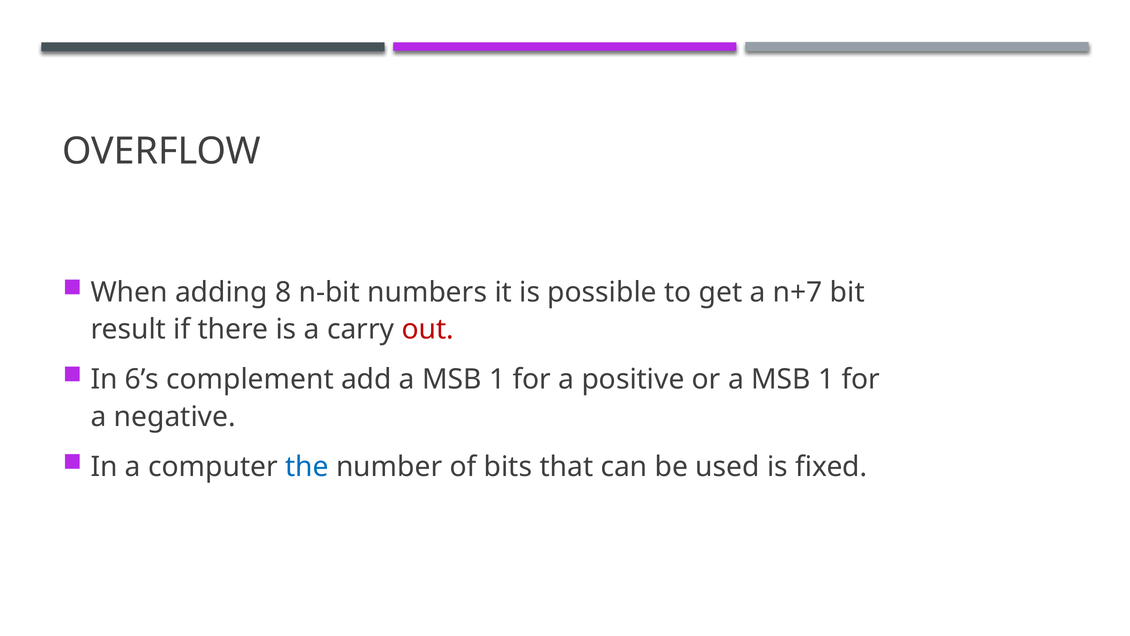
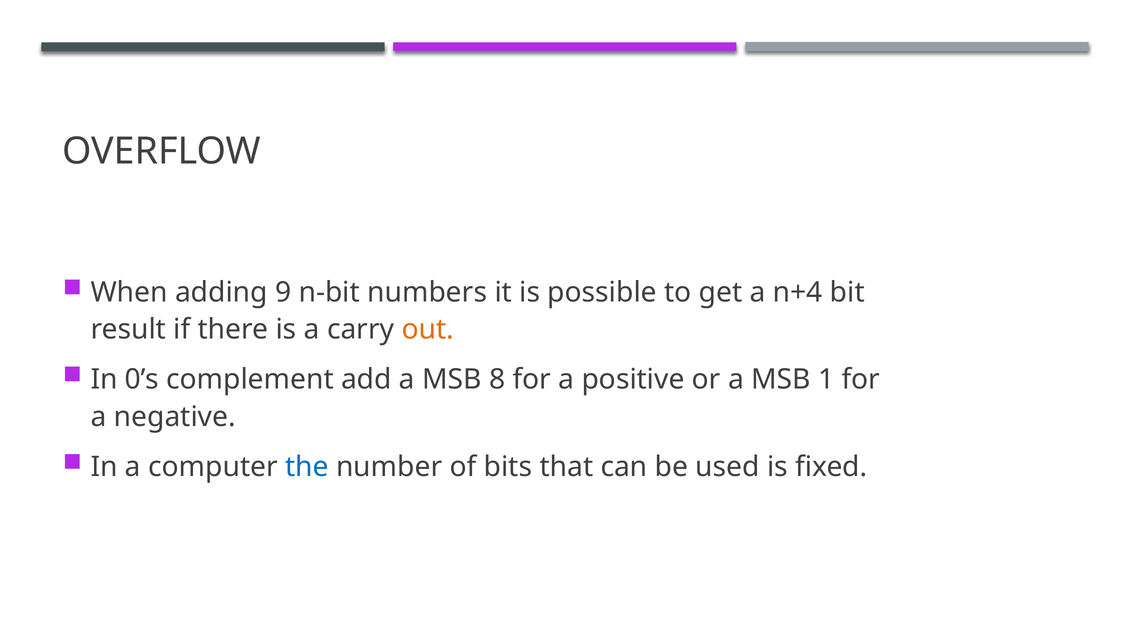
8: 8 -> 9 (283, 292)
n+7: n+7 -> n+4 (798, 292)
out colour: red -> orange (428, 329)
6’s: 6’s -> 0’s (142, 379)
add a MSB 1: 1 -> 8 (497, 379)
